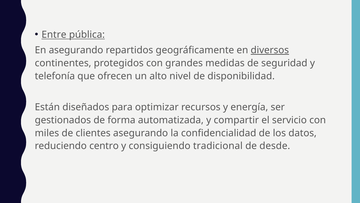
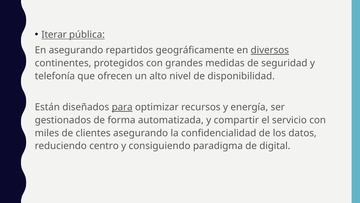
Entre: Entre -> Iterar (54, 35)
para underline: none -> present (122, 107)
tradicional: tradicional -> paradigma (218, 146)
desde: desde -> digital (275, 146)
